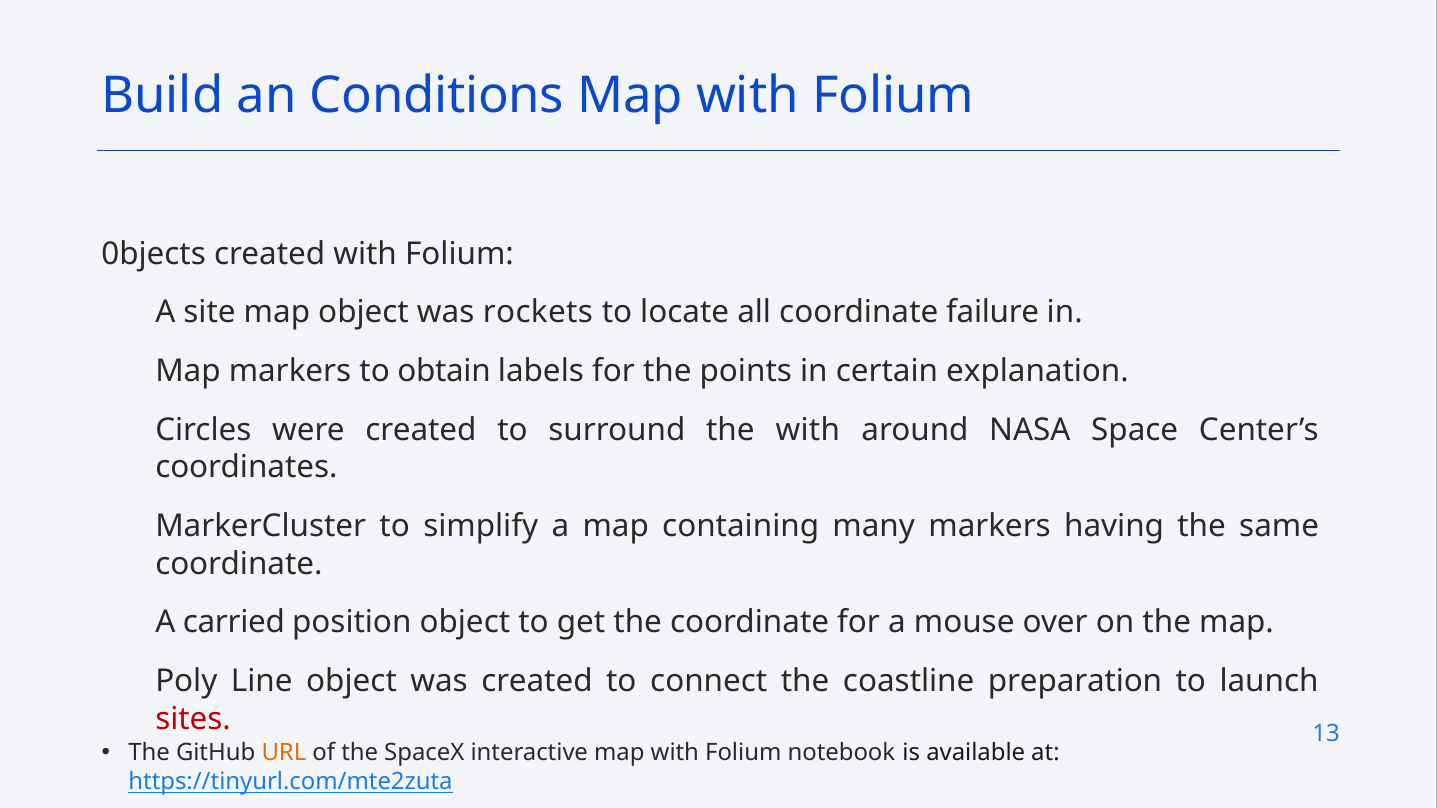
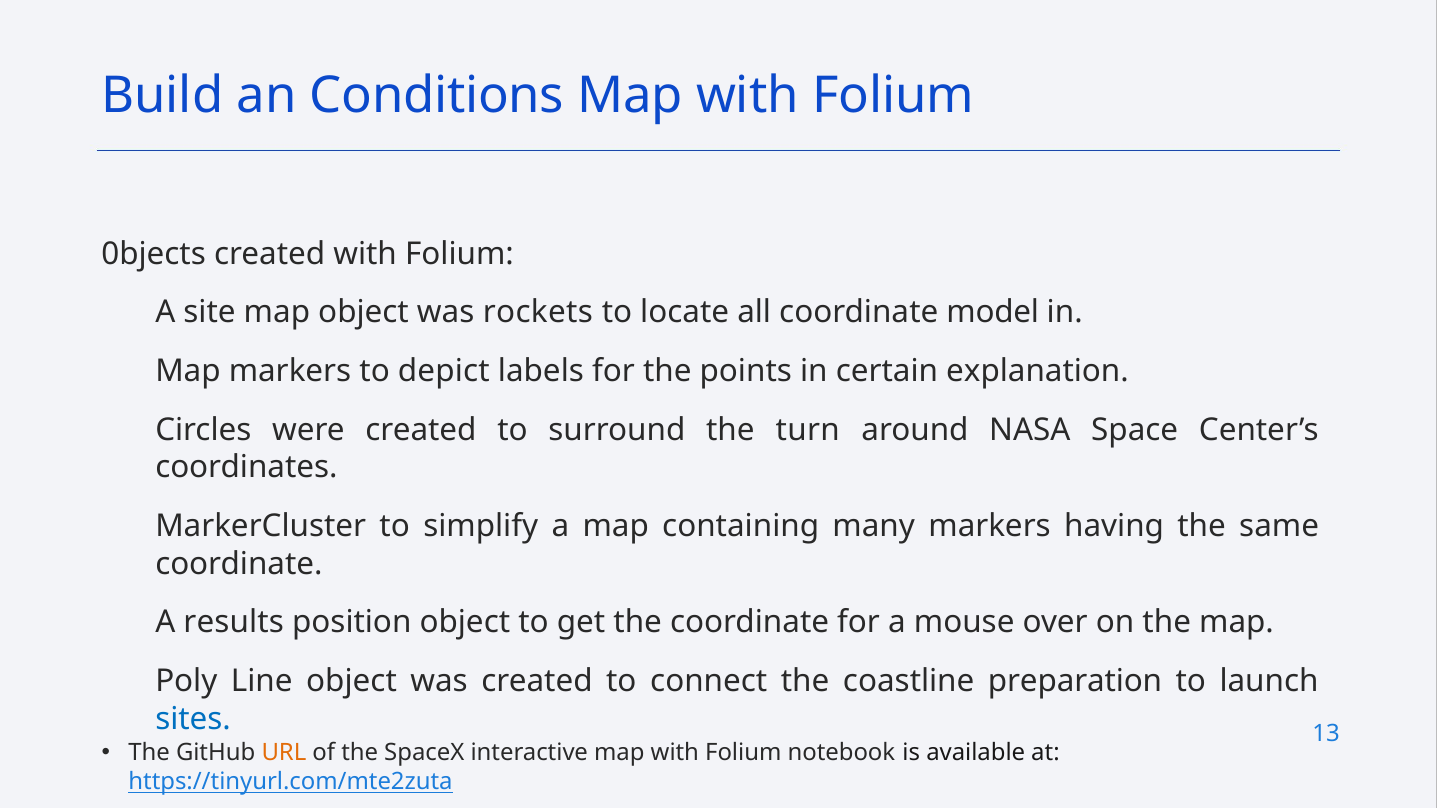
failure: failure -> model (993, 313)
obtain: obtain -> depict (444, 371)
the with: with -> turn (808, 430)
carried: carried -> results (234, 623)
sites colour: red -> blue (193, 719)
